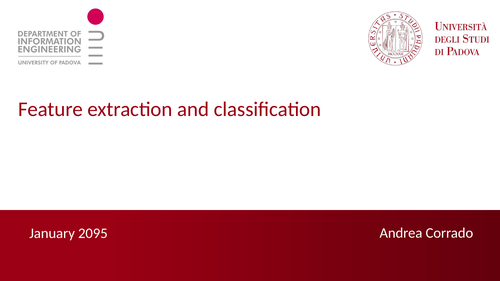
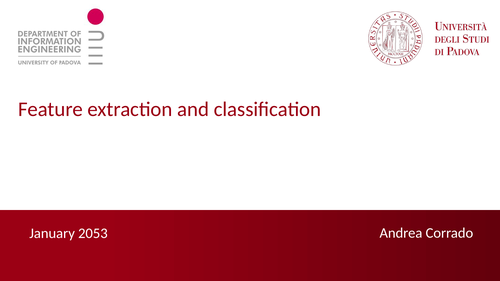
2095: 2095 -> 2053 (93, 233)
